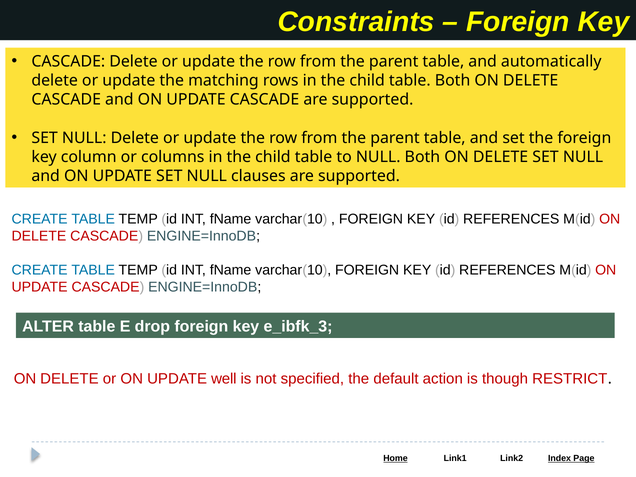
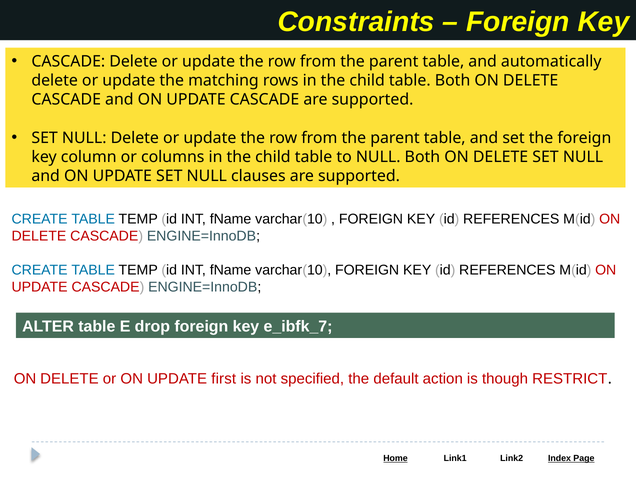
e_ibfk_3: e_ibfk_3 -> e_ibfk_7 (298, 326)
well: well -> first (224, 379)
